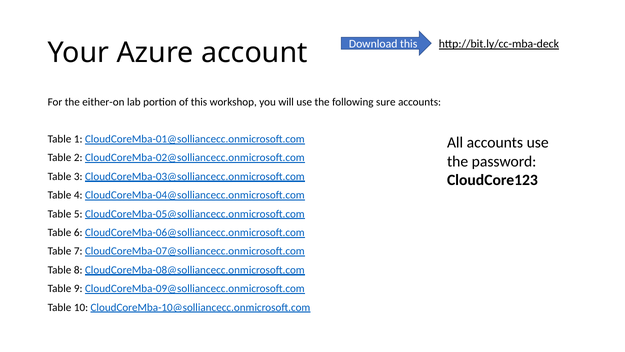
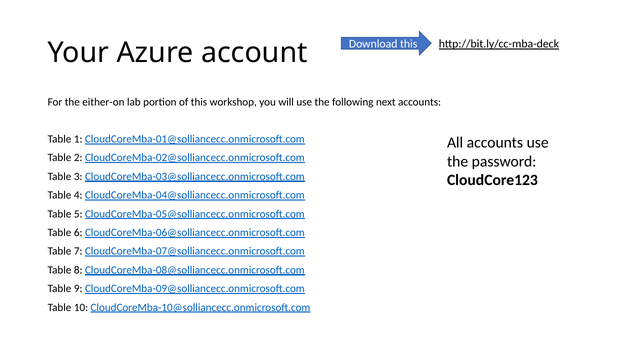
sure: sure -> next (386, 102)
